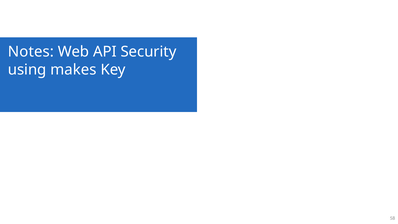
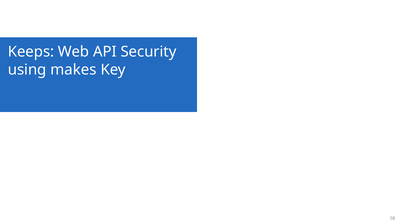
Notes: Notes -> Keeps (31, 52)
